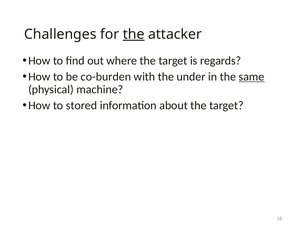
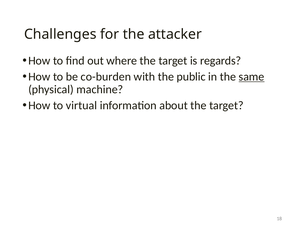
the underline: present -> none (134, 34)
under: under -> public (191, 77)
stored: stored -> virtual (81, 106)
